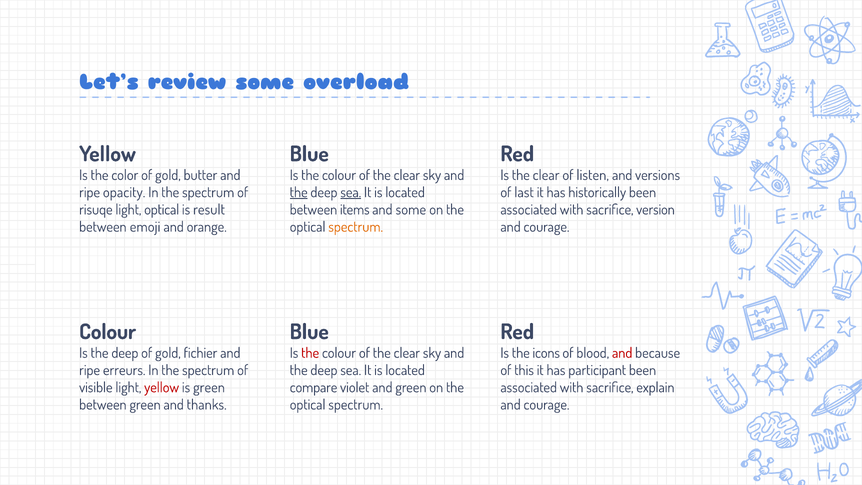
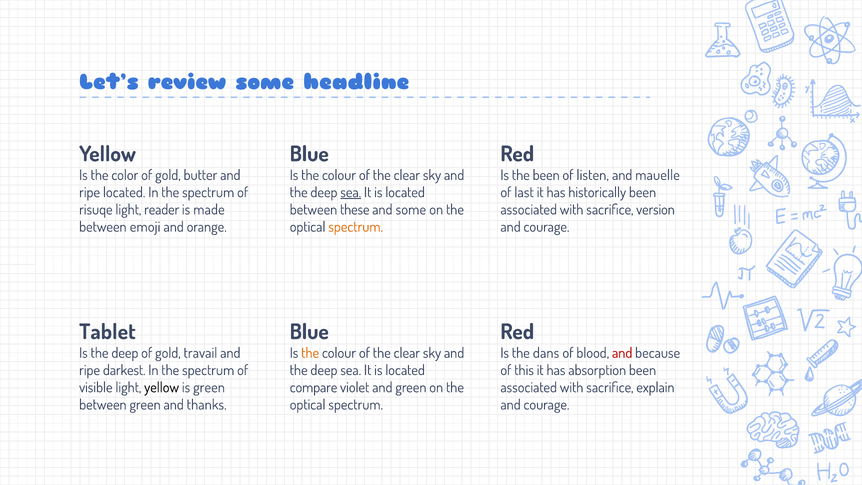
overload: overload -> headline (356, 82)
Is the clear: clear -> been (546, 175)
versions: versions -> mauelle (658, 175)
ripe opacity: opacity -> located (124, 192)
the underline: present -> none (299, 192)
light optical: optical -> reader (162, 210)
result: result -> made (209, 210)
items: items -> these (355, 210)
Colour: Colour -> Tablet (107, 332)
fichier: fichier -> travail (200, 353)
the colour: red -> orange (310, 353)
icons: icons -> dans (546, 353)
erreurs: erreurs -> darkest (124, 370)
participant: participant -> absorption (597, 370)
yellow colour: red -> black (162, 387)
